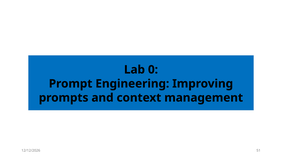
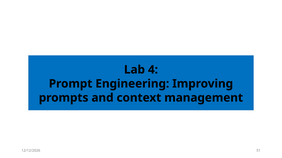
0: 0 -> 4 (153, 70)
